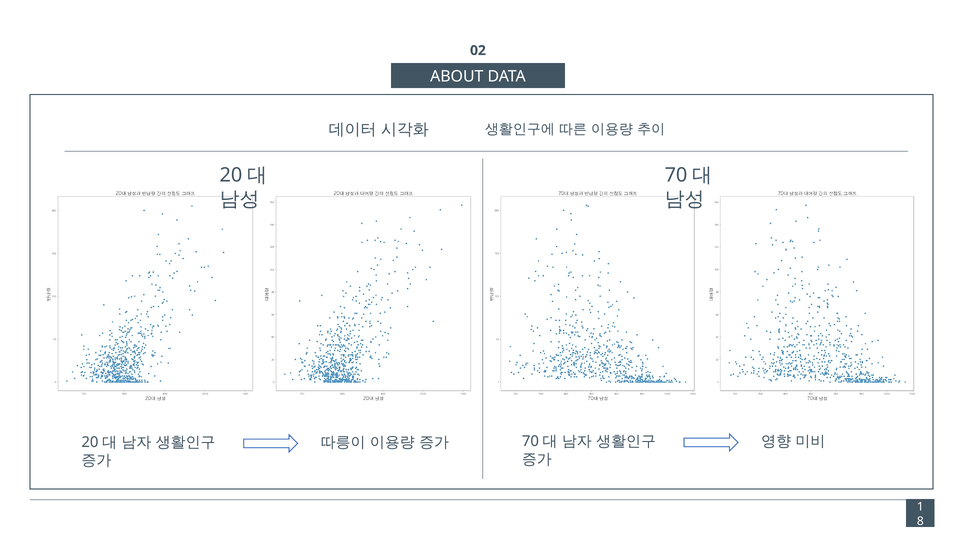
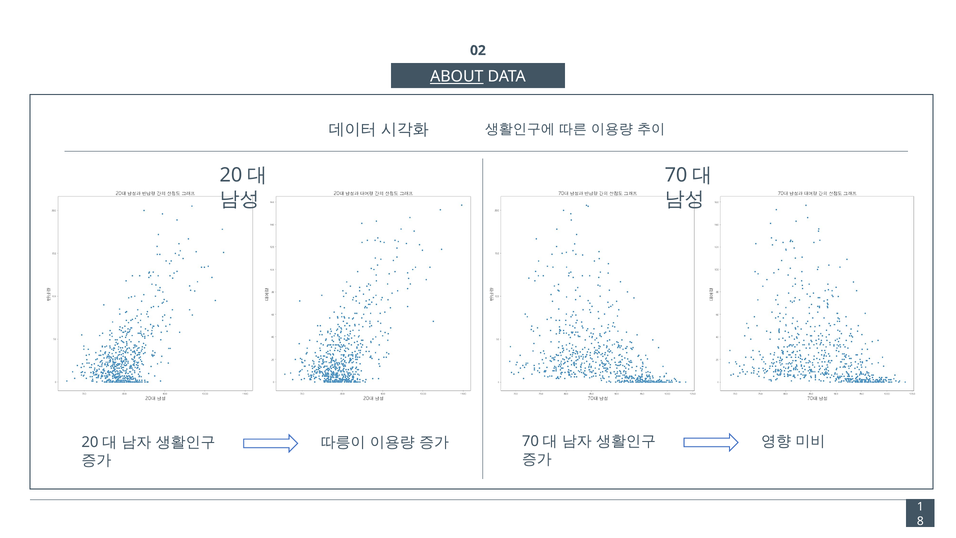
ABOUT underline: none -> present (457, 77)
